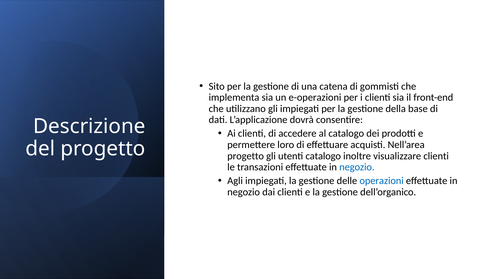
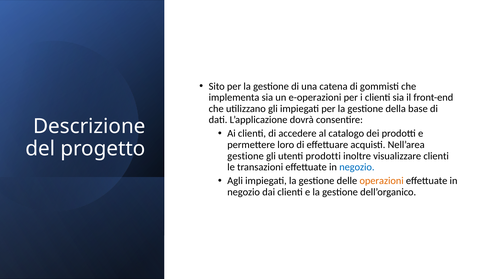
progetto: progetto -> gestione (246, 156)
utenti catalogo: catalogo -> prodotti (323, 156)
operazioni colour: blue -> orange (382, 181)
